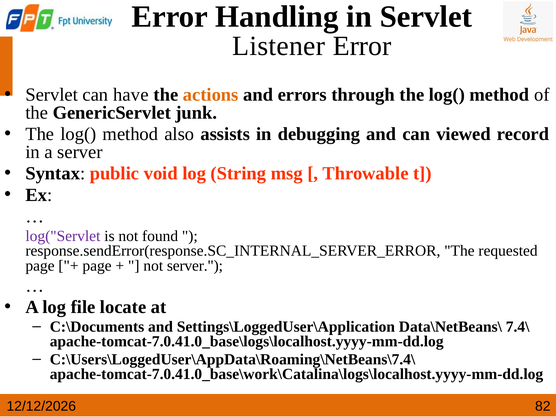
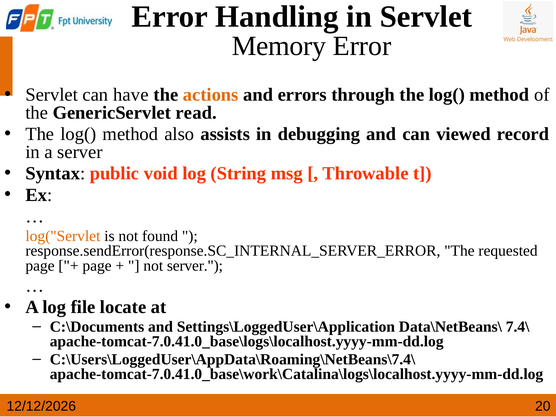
Listener: Listener -> Memory (279, 46)
junk: junk -> read (196, 113)
log("Servlet colour: purple -> orange (63, 236)
82: 82 -> 20 (543, 406)
